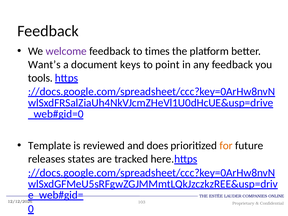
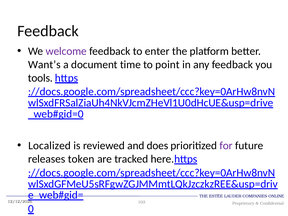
times: times -> enter (157, 51)
keys: keys -> time (130, 65)
Template: Template -> Localized (50, 146)
for colour: orange -> purple (226, 146)
states: states -> token (81, 159)
